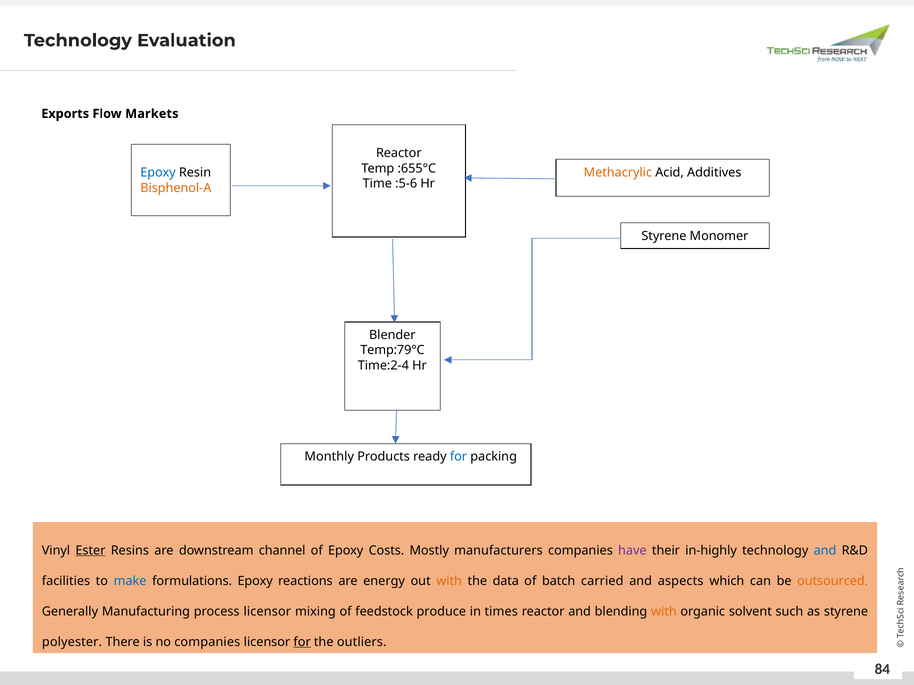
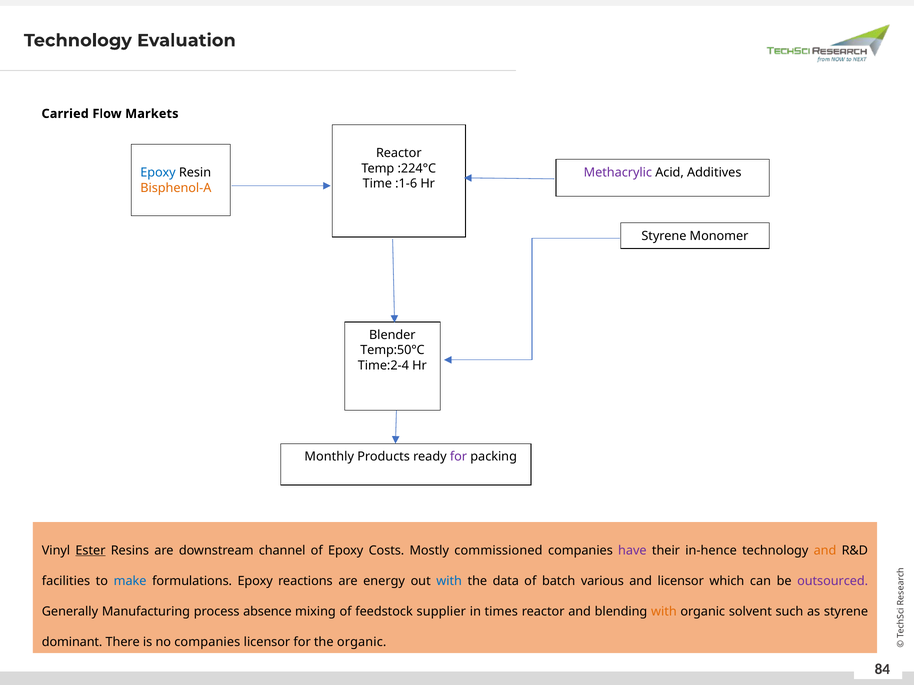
Exports: Exports -> Carried (65, 114)
:655°C: :655°C -> :224°C (417, 168)
Methacrylic colour: orange -> purple (618, 172)
:5-6: :5-6 -> :1-6 (406, 184)
Temp:79°C: Temp:79°C -> Temp:50°C (392, 351)
for colour: blue -> purple (459, 457)
manufacturers: manufacturers -> commissioned (498, 551)
in-highly: in-highly -> in-hence (711, 551)
and colour: blue -> orange (825, 551)
with colour: orange -> blue (449, 581)
carried: carried -> various (602, 581)
and aspects: aspects -> licensor (681, 581)
outsourced colour: orange -> purple (833, 581)
process licensor: licensor -> absence (267, 612)
produce: produce -> supplier (441, 612)
polyester: polyester -> dominant (72, 642)
for underline: present -> none (302, 642)
the outliers: outliers -> organic (362, 642)
